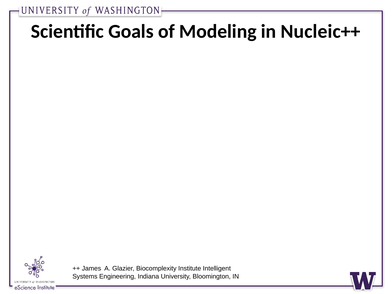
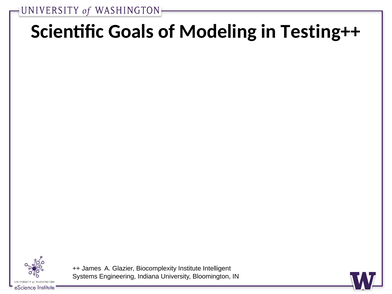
Nucleic++: Nucleic++ -> Testing++ (321, 31)
